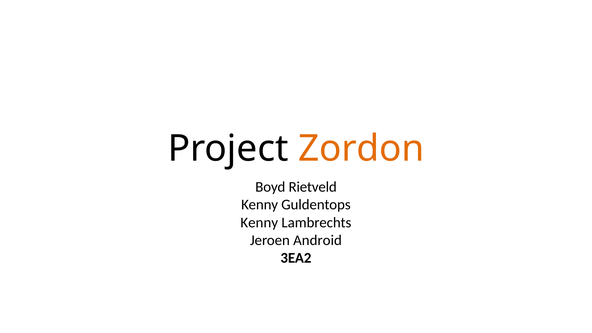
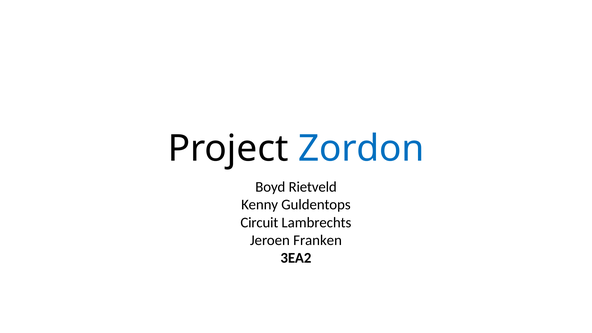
Zordon colour: orange -> blue (361, 149)
Kenny: Kenny -> Circuit (259, 223)
Android: Android -> Franken (318, 240)
